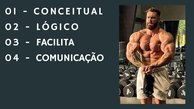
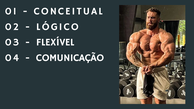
FACILITA: FACILITA -> FLEXÍVEL (55, 42)
